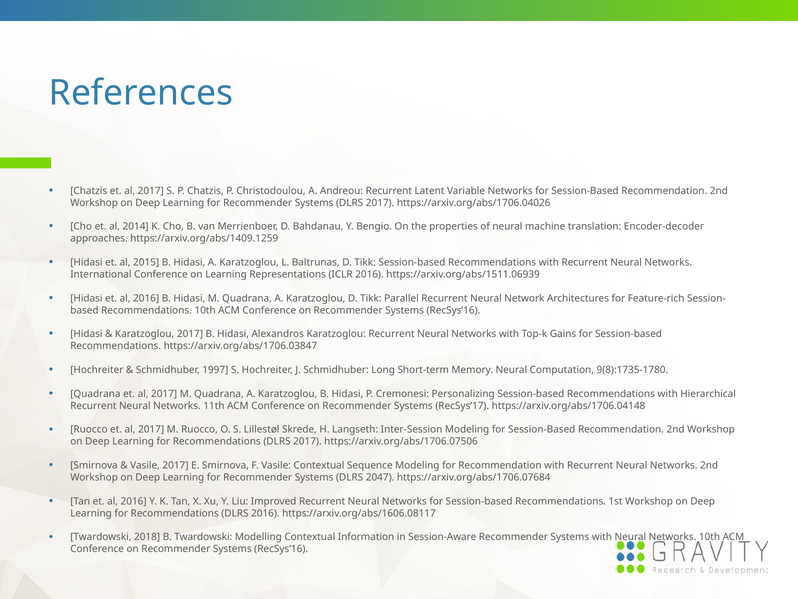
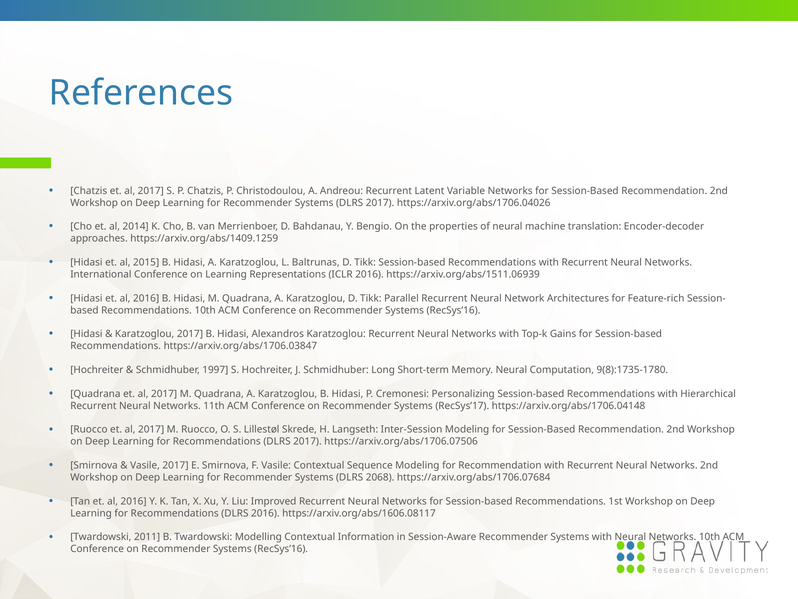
2047: 2047 -> 2068 (380, 477)
2018: 2018 -> 2011 (147, 537)
